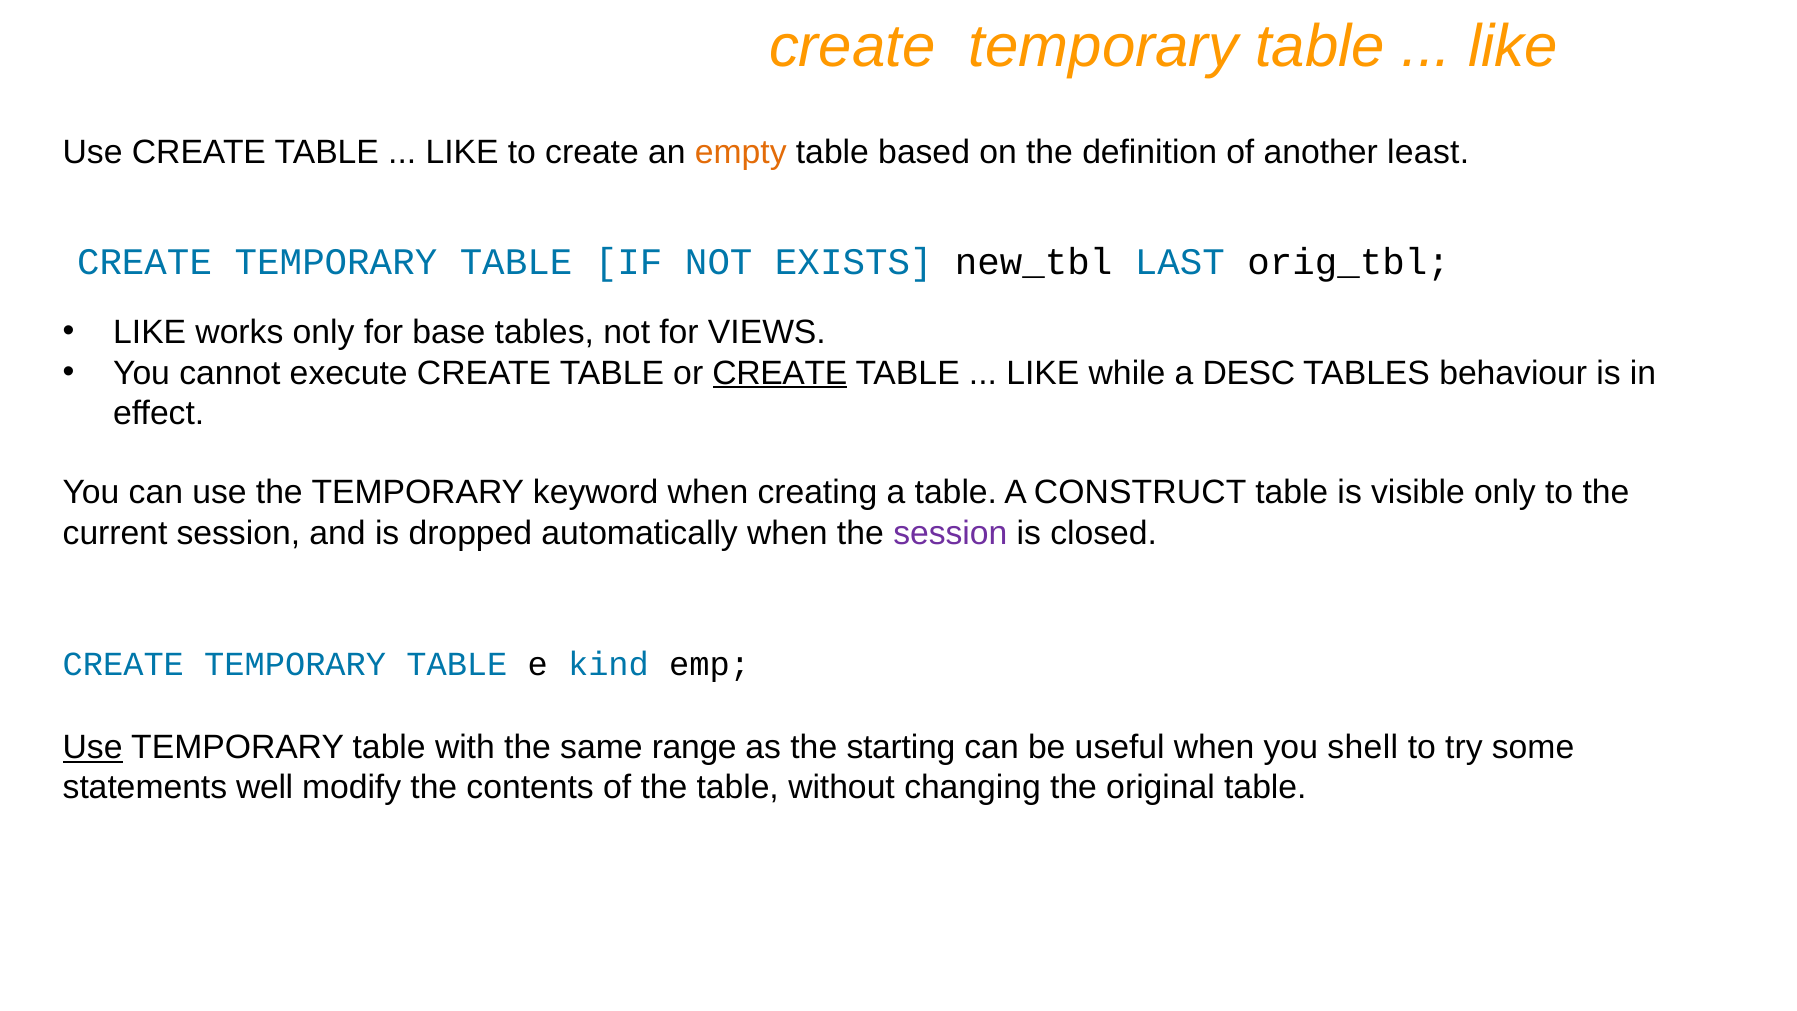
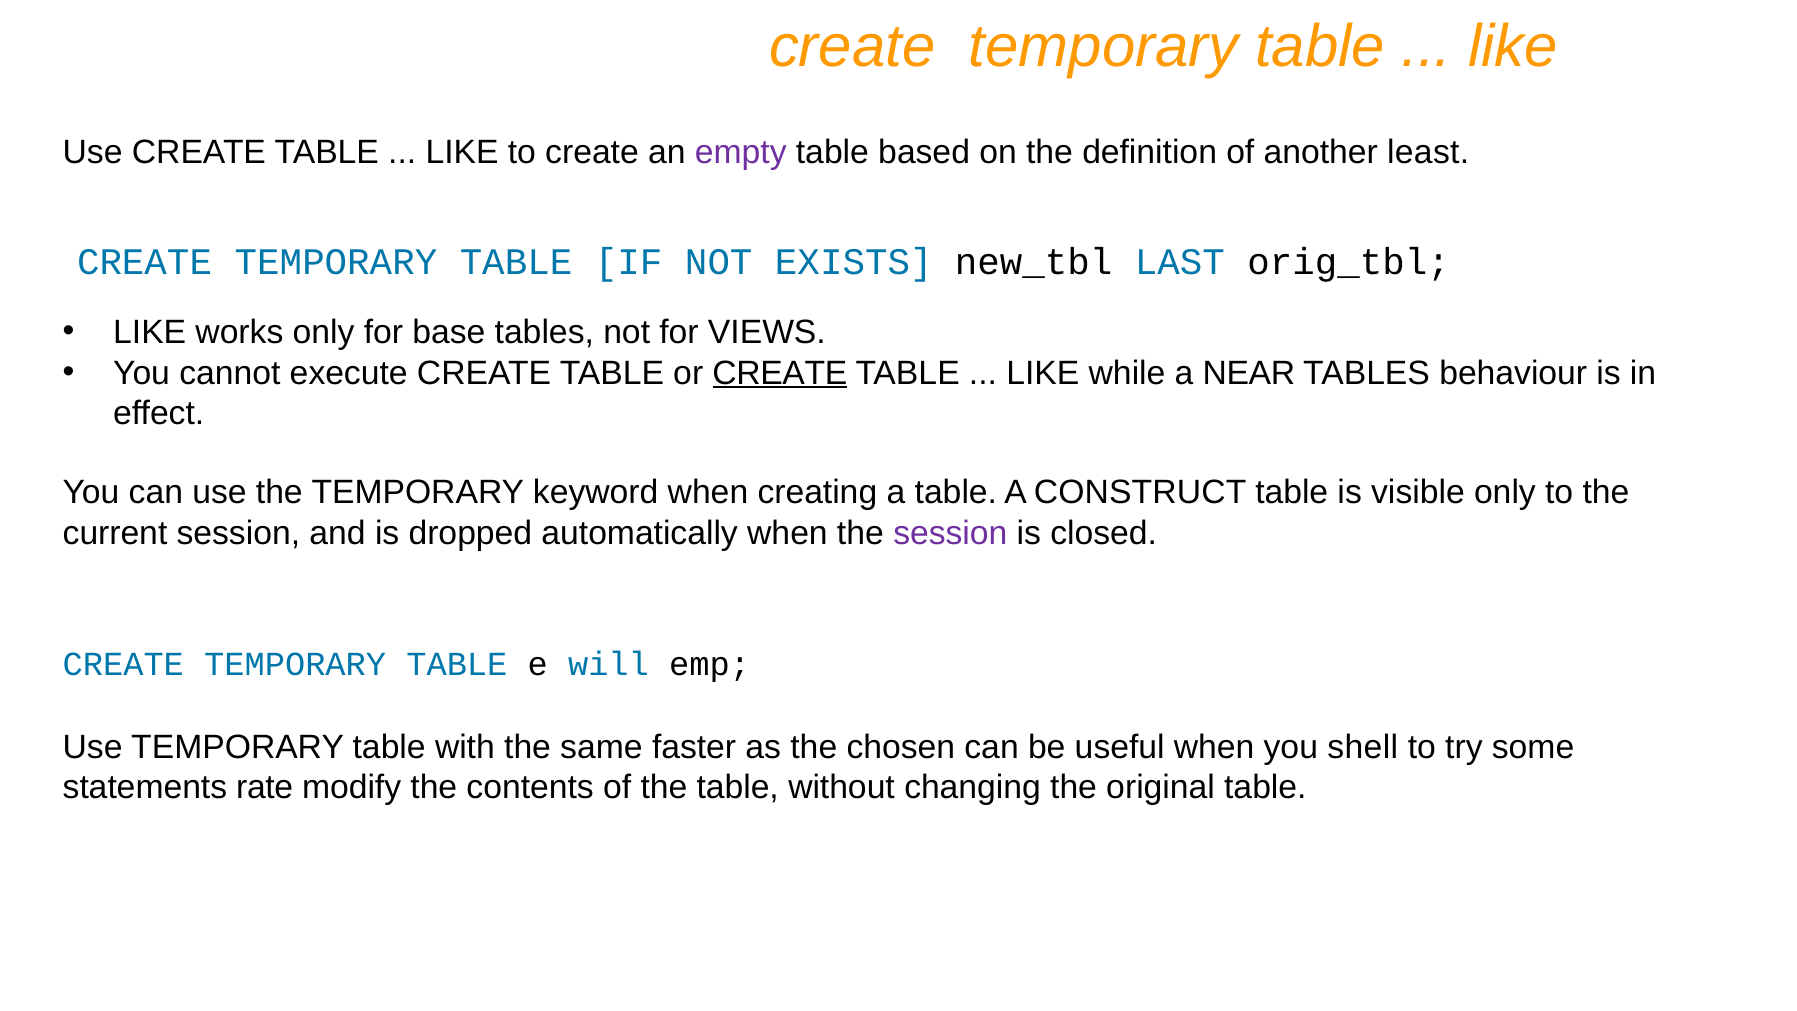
empty colour: orange -> purple (741, 153)
DESC: DESC -> NEAR (1249, 373)
kind: kind -> will (608, 664)
Use underline: present -> none (93, 747)
range: range -> faster (694, 747)
starting: starting -> chosen (901, 747)
well: well -> rate (265, 787)
